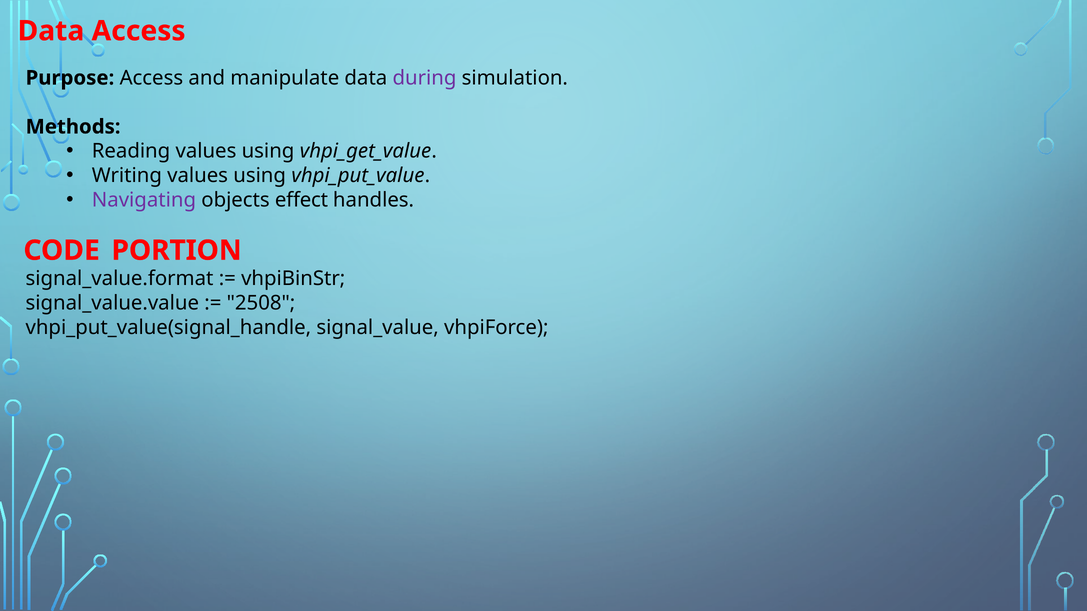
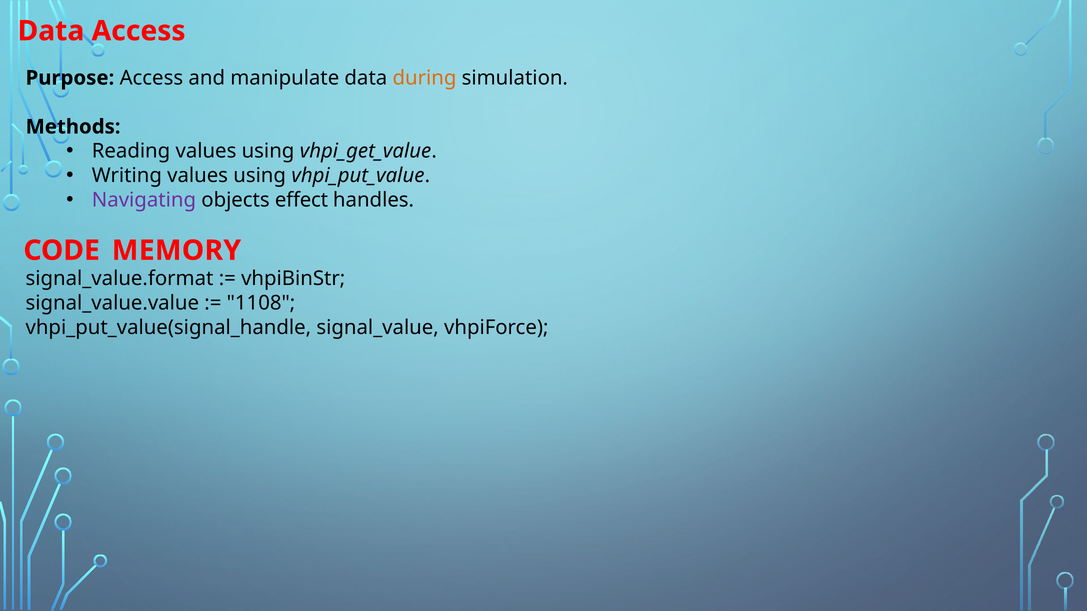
during colour: purple -> orange (424, 78)
PORTION: PORTION -> MEMORY (176, 251)
2508: 2508 -> 1108 (261, 303)
